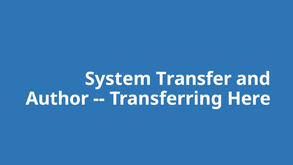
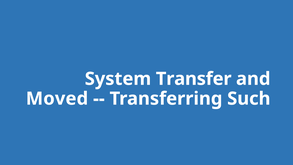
Author: Author -> Moved (57, 99)
Here: Here -> Such (249, 99)
